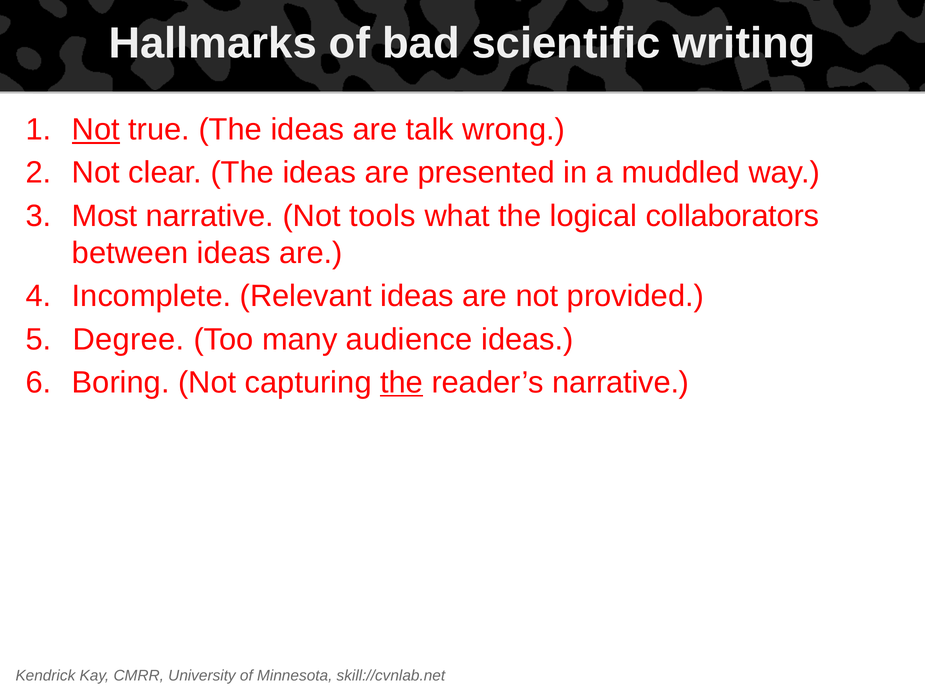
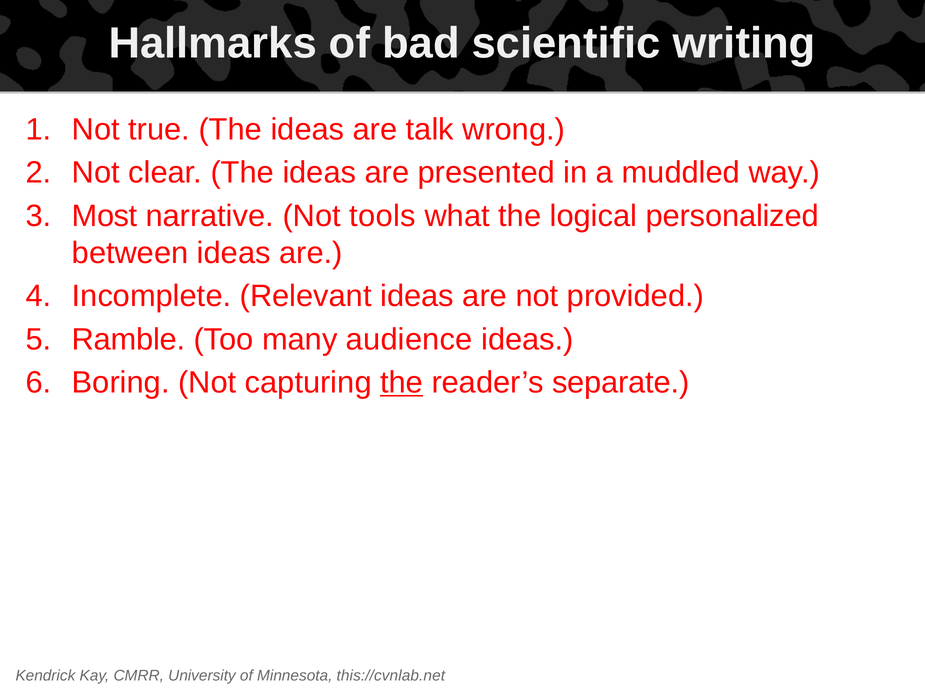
Not underline: present -> none (96, 130)
collaborators: collaborators -> personalized (732, 216)
Degree: Degree -> Ramble (129, 339)
reader’s narrative: narrative -> separate (621, 382)
skill://cvnlab.net: skill://cvnlab.net -> this://cvnlab.net (391, 675)
